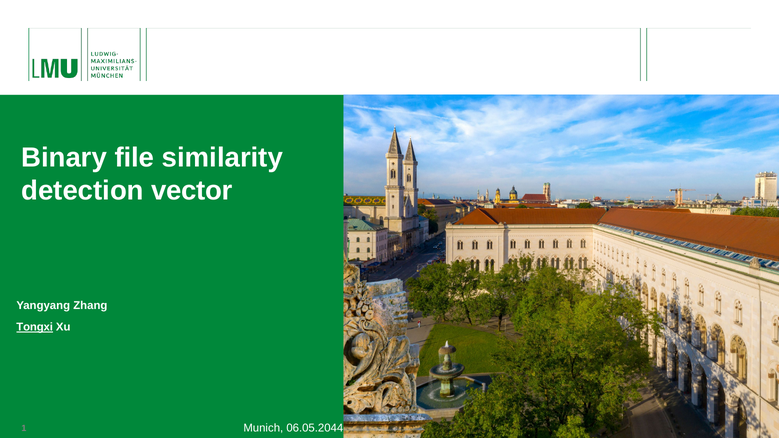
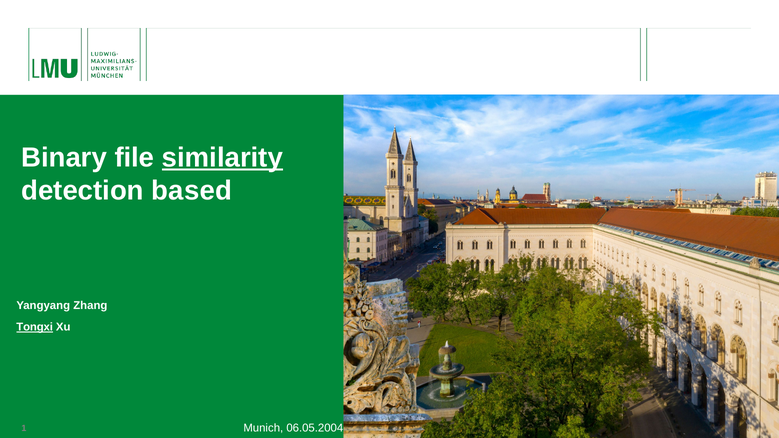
similarity underline: none -> present (222, 158)
vector: vector -> based (192, 191)
06.05.2044: 06.05.2044 -> 06.05.2004 (315, 428)
